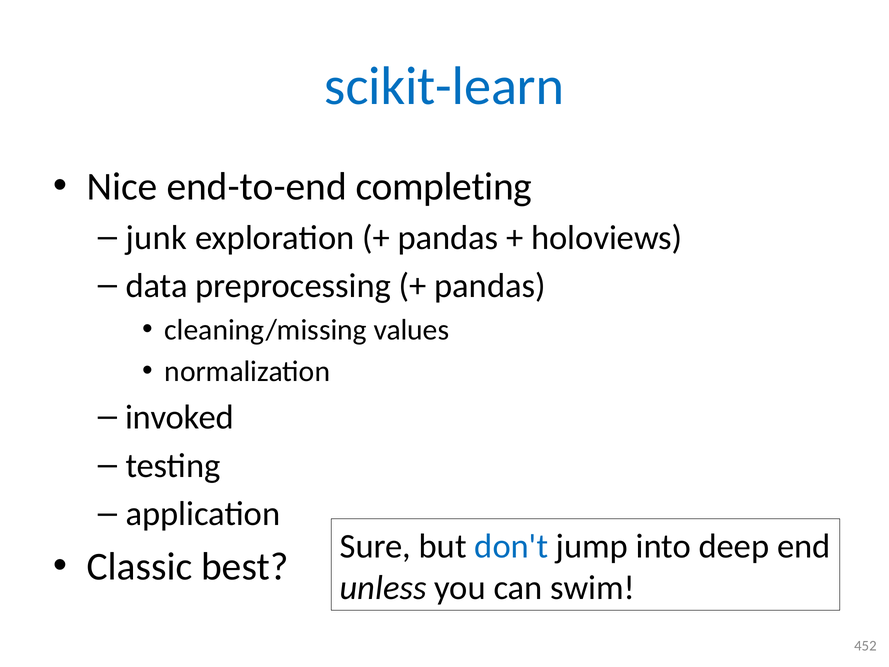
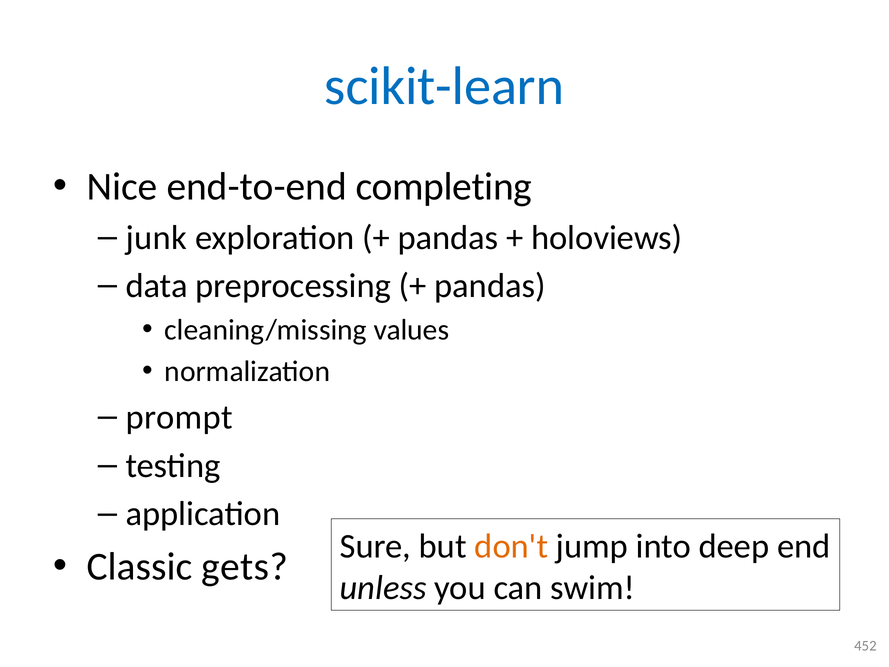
invoked: invoked -> prompt (179, 417)
don't colour: blue -> orange (511, 546)
best: best -> gets (245, 567)
